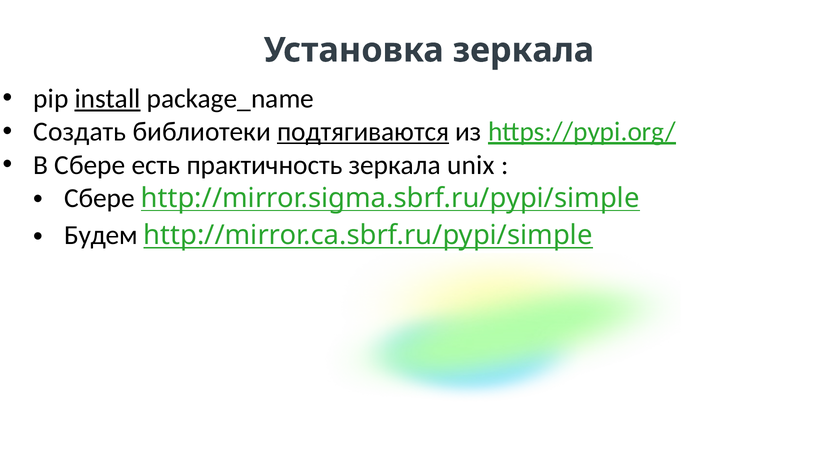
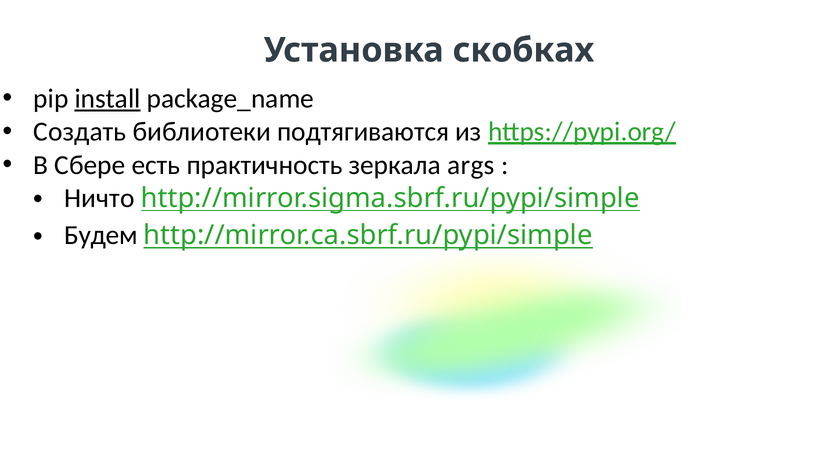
Установка зеркала: зеркала -> скобках (523, 50)
подтягиваются underline: present -> none (363, 132)
unix: unix -> args (471, 165)
Сбере: Сбере -> Ничто (99, 198)
